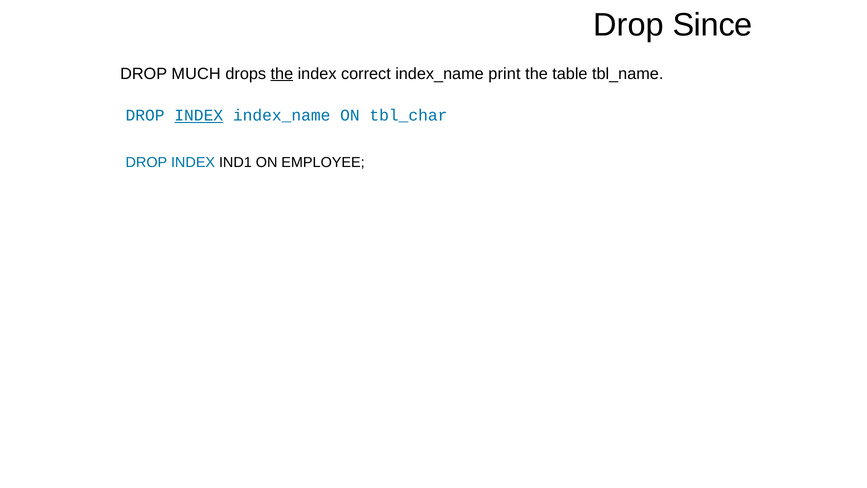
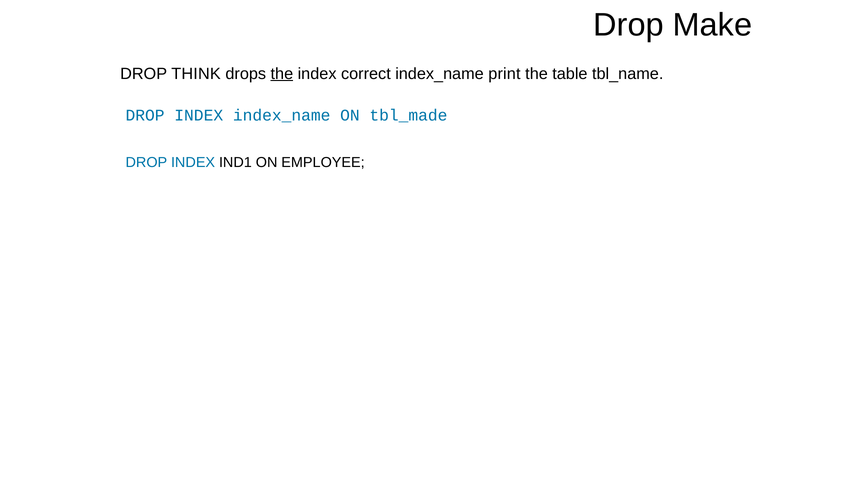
Since: Since -> Make (712, 25)
MUCH: MUCH -> THINK (196, 74)
INDEX underline: present -> none (199, 115)
tbl_char: tbl_char -> tbl_made (408, 115)
